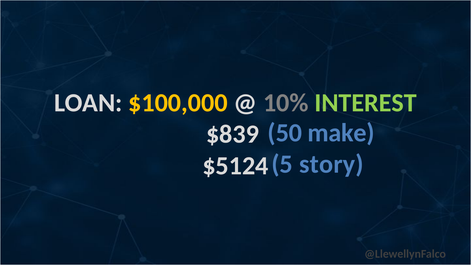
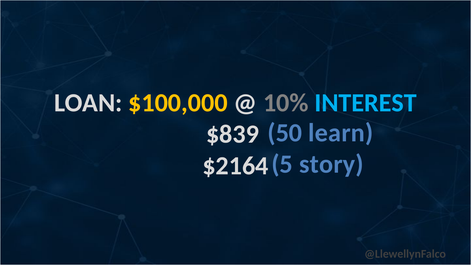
INTEREST colour: light green -> light blue (366, 103)
make: make -> learn (341, 133)
$5124: $5124 -> $2164 (235, 166)
